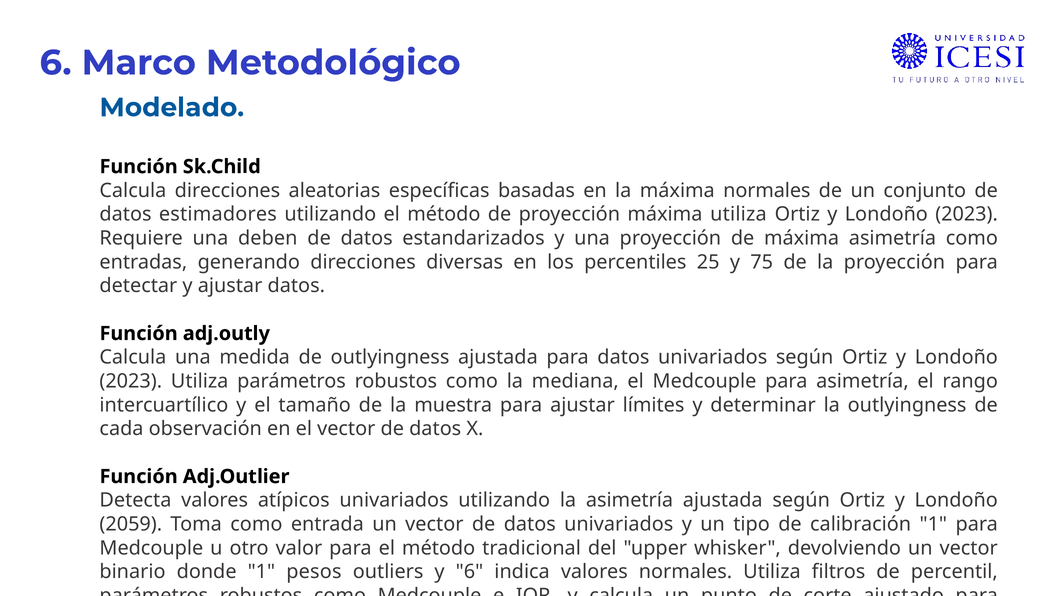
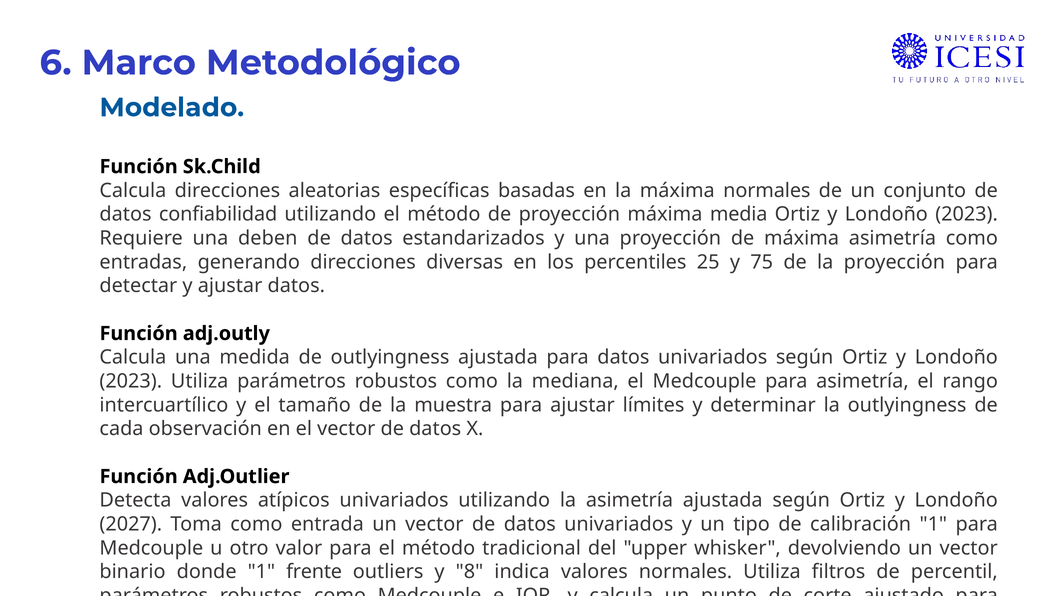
estimadores: estimadores -> confiabilidad (218, 214)
máxima utiliza: utiliza -> media (739, 214)
2059: 2059 -> 2027 (131, 524)
pesos: pesos -> frente (314, 572)
y 6: 6 -> 8 (470, 572)
